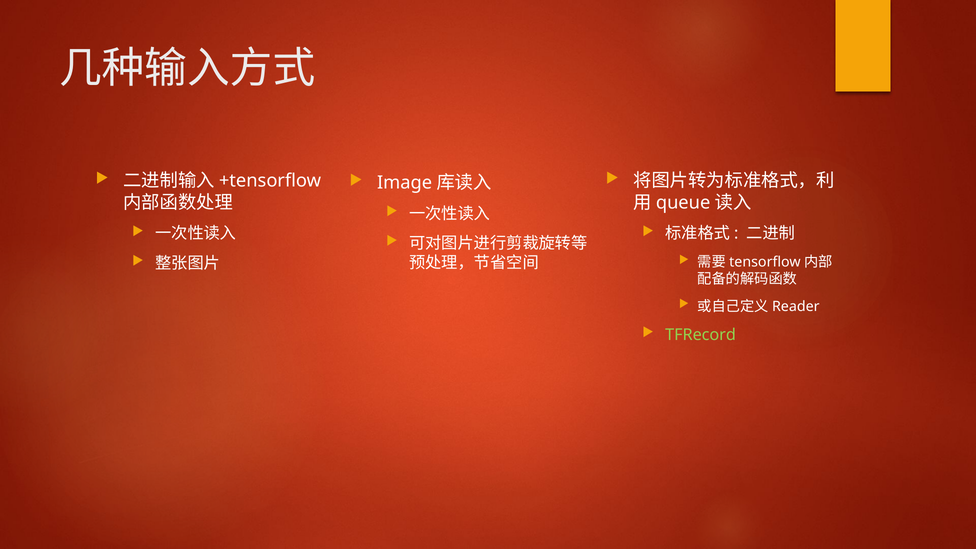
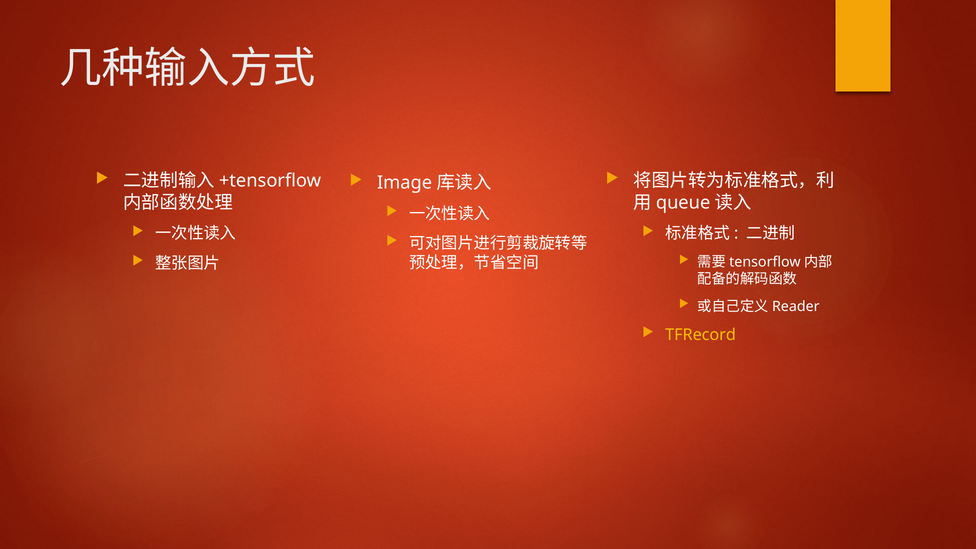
TFRecord colour: light green -> yellow (701, 335)
